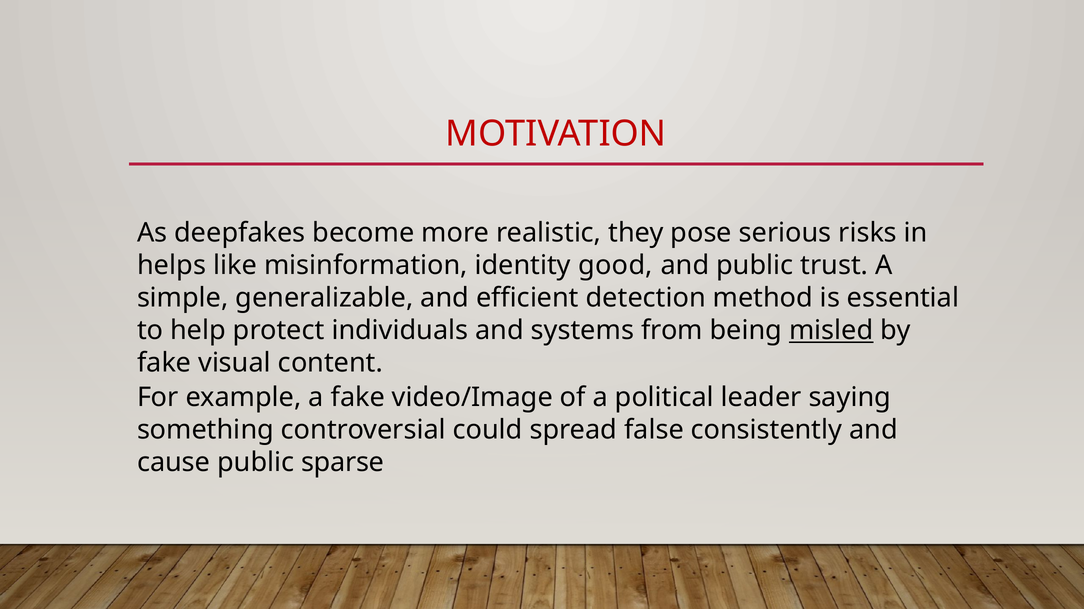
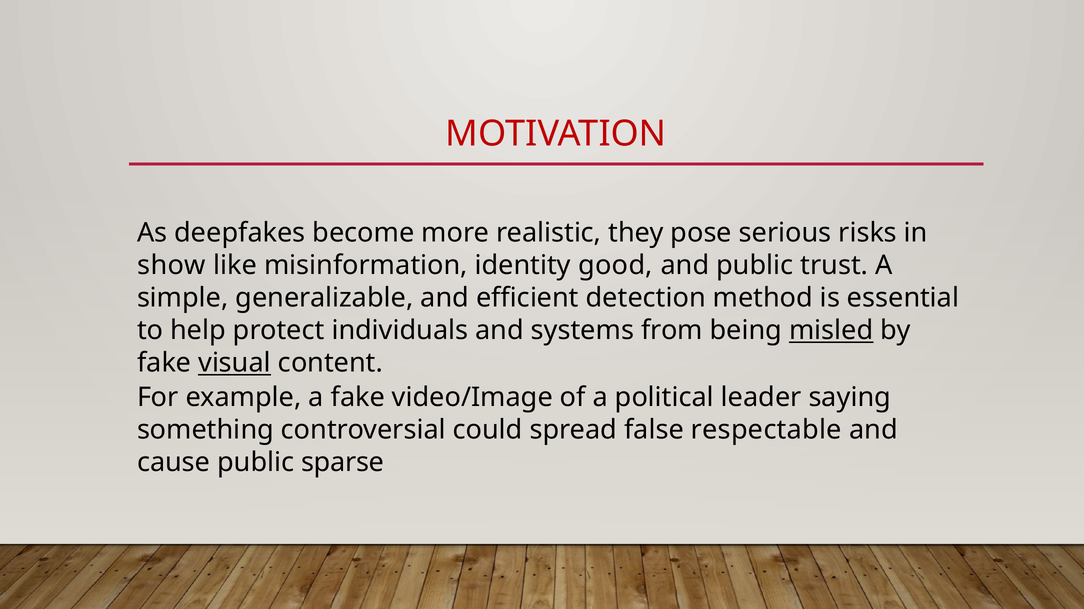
helps: helps -> show (172, 266)
visual underline: none -> present (235, 363)
consistently: consistently -> respectable (766, 430)
